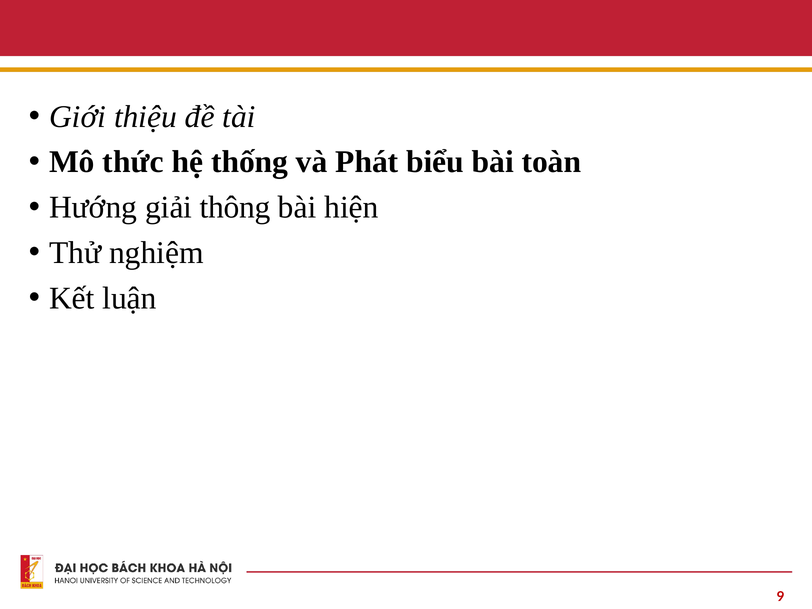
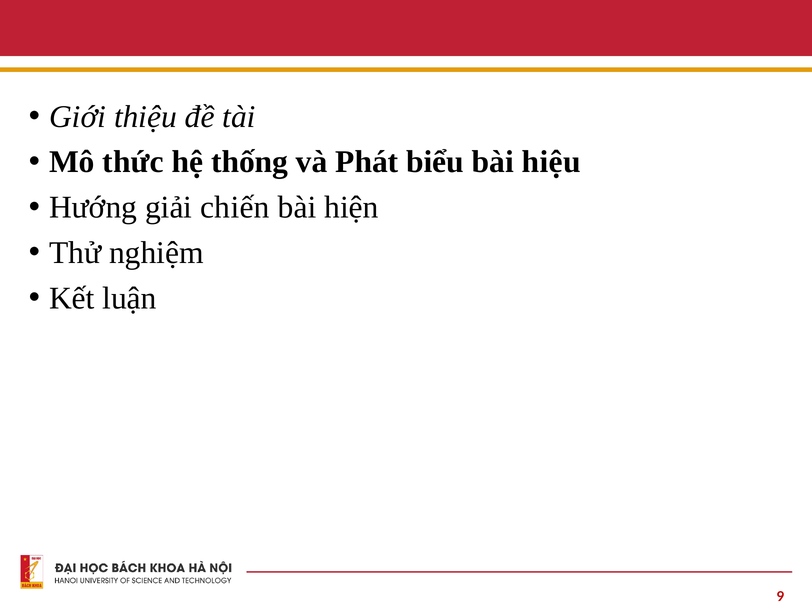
toàn: toàn -> hiệu (551, 162)
thông: thông -> chiến (235, 207)
